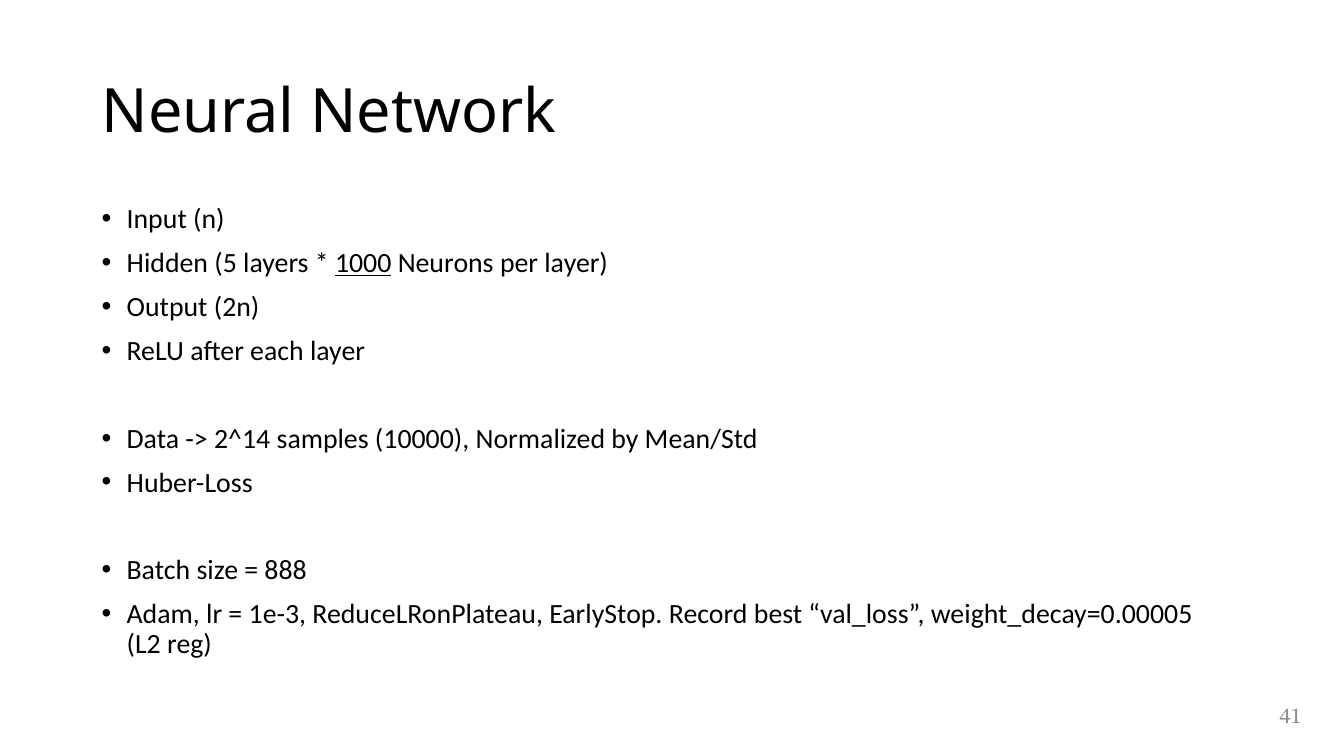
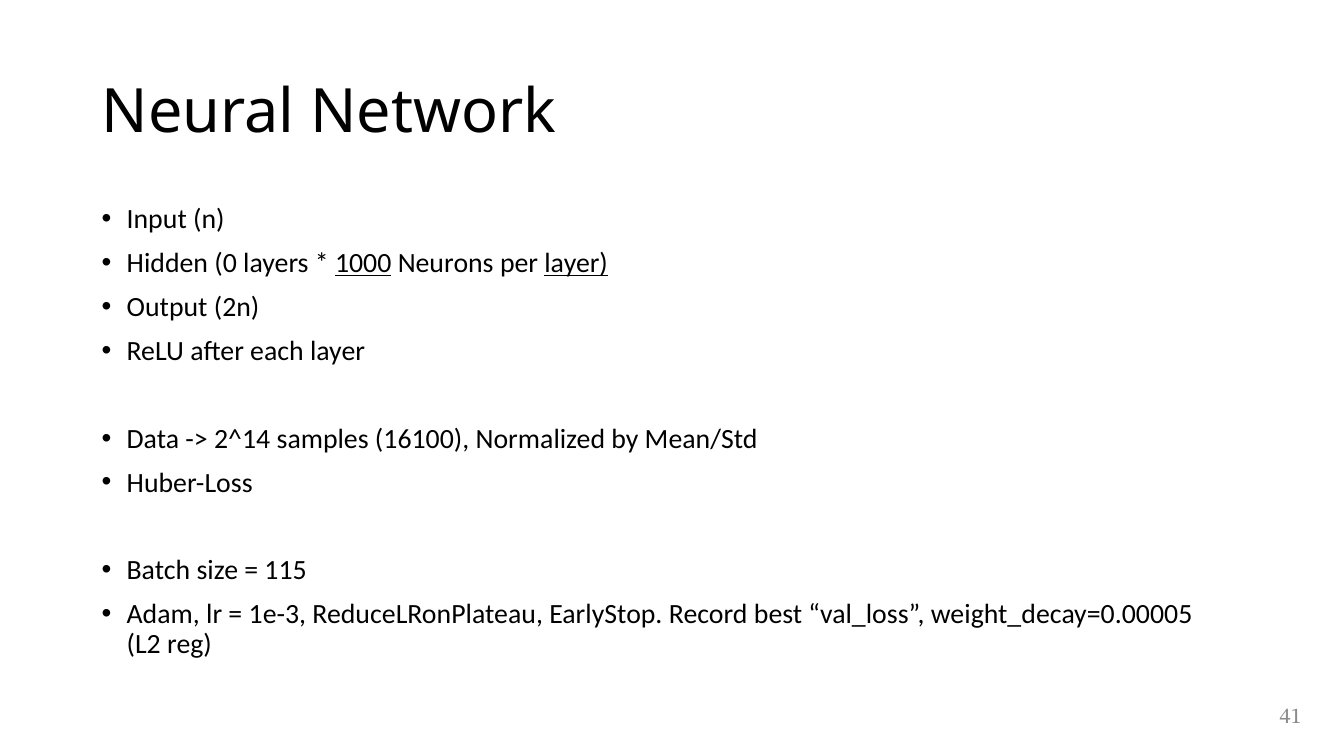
5: 5 -> 0 (226, 264)
layer underline: none -> present (576, 264)
10000: 10000 -> 16100 (422, 439)
888: 888 -> 115 (286, 571)
